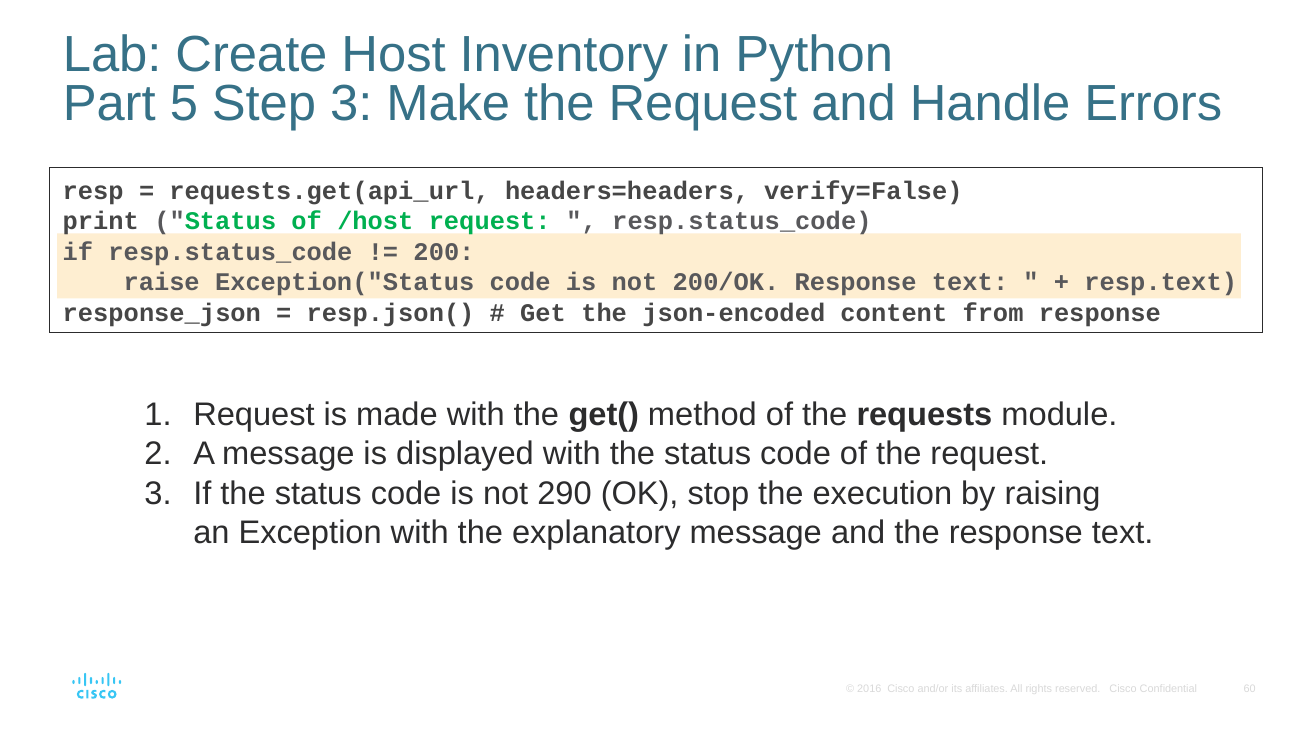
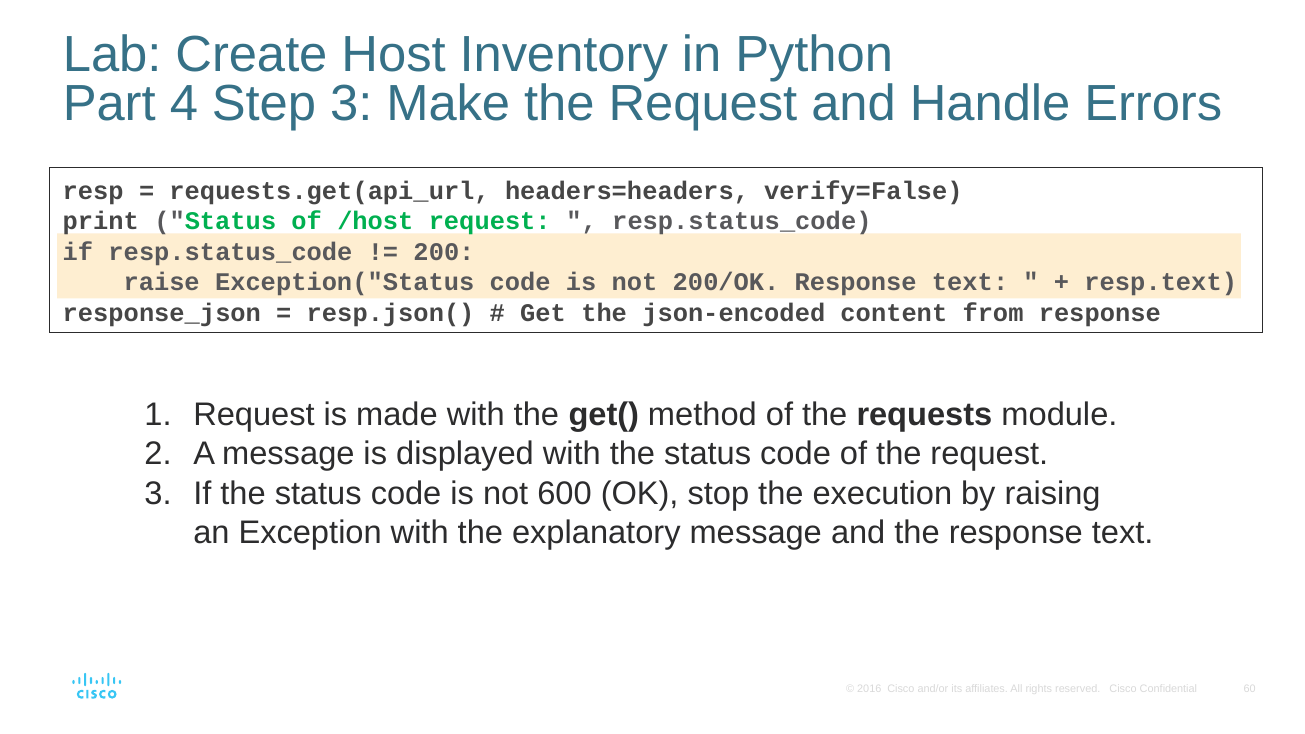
5: 5 -> 4 (184, 104)
290: 290 -> 600 (565, 493)
